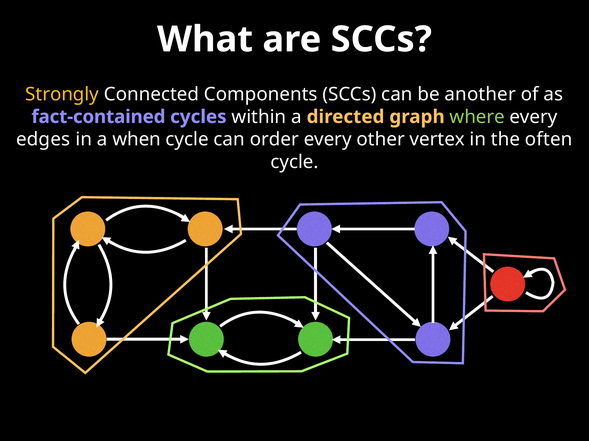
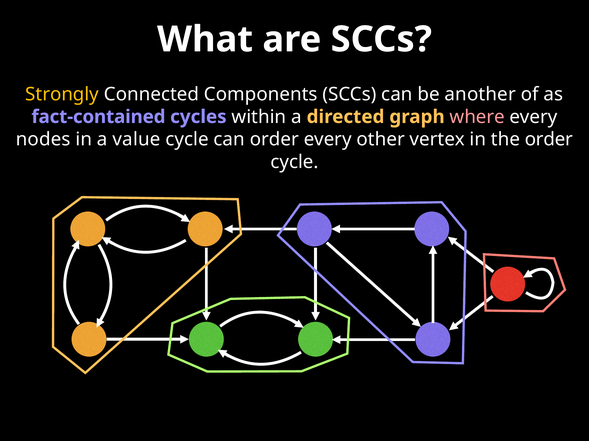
where colour: light green -> pink (477, 117)
edges: edges -> nodes (43, 140)
when: when -> value (137, 140)
the often: often -> order (549, 140)
